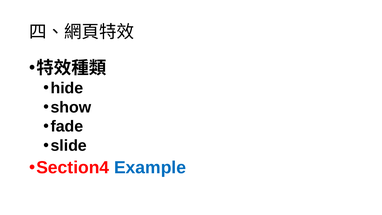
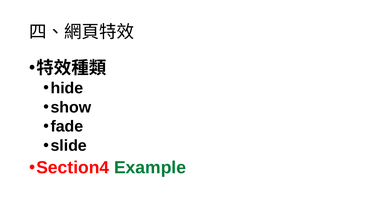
Example colour: blue -> green (150, 168)
